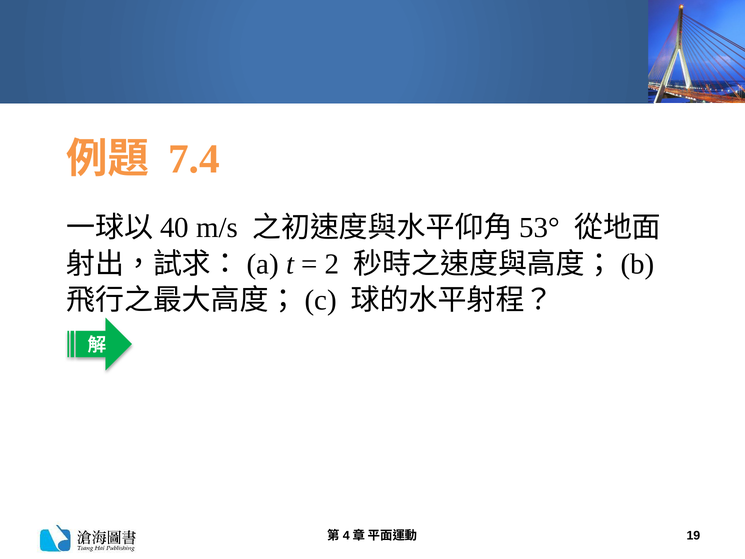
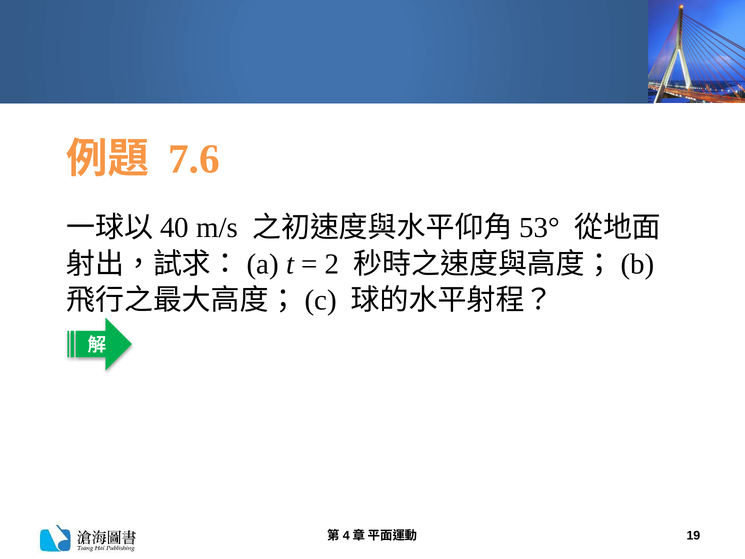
7.4: 7.4 -> 7.6 (194, 159)
